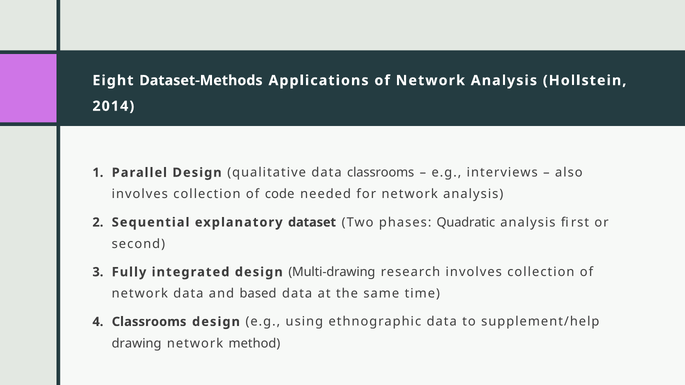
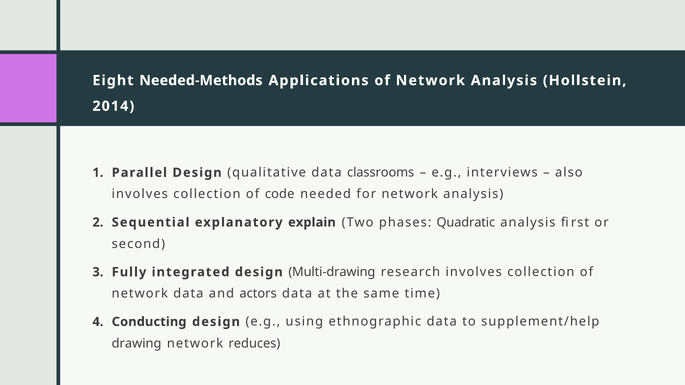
Dataset-Methods: Dataset-Methods -> Needed-Methods (201, 81)
dataset: dataset -> explain (312, 222)
based: based -> actors (258, 294)
Classrooms: Classrooms -> Conducting (149, 322)
method: method -> reduces (254, 344)
